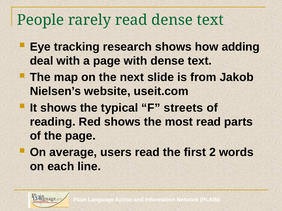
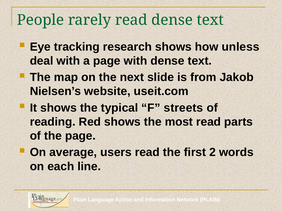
adding: adding -> unless (241, 47)
